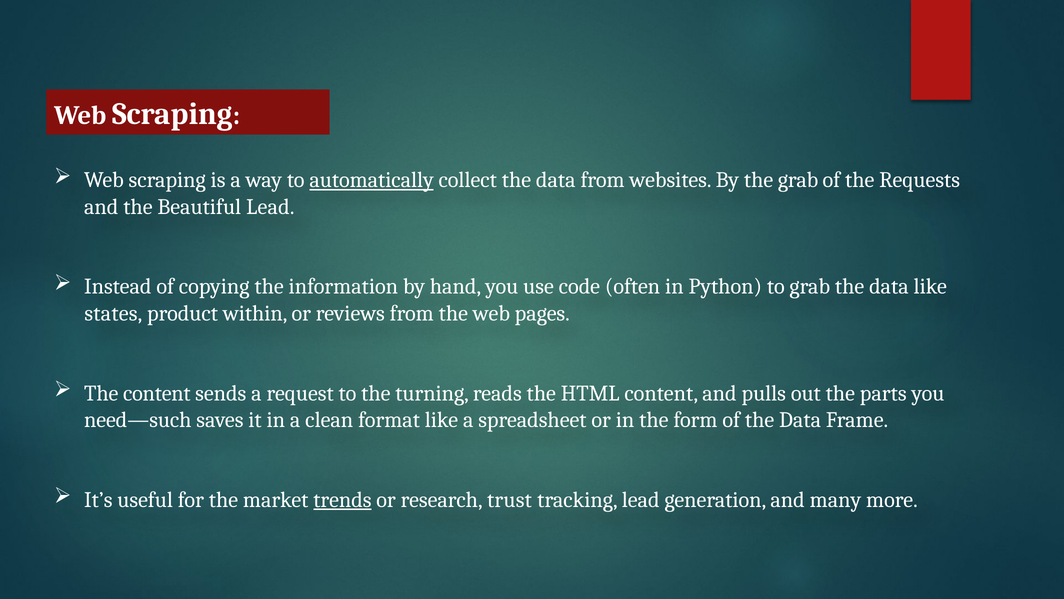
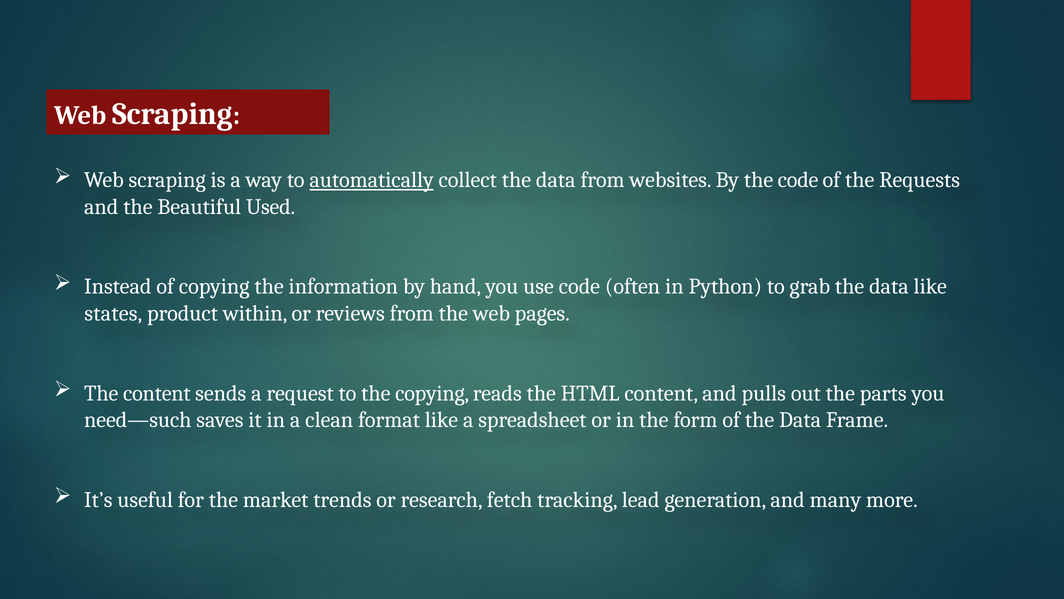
the grab: grab -> code (798, 180)
Beautiful Lead: Lead -> Used (271, 207)
the turning: turning -> copying (432, 393)
trends underline: present -> none (342, 499)
trust: trust -> fetch (510, 499)
